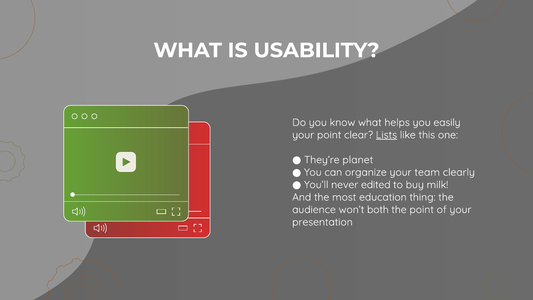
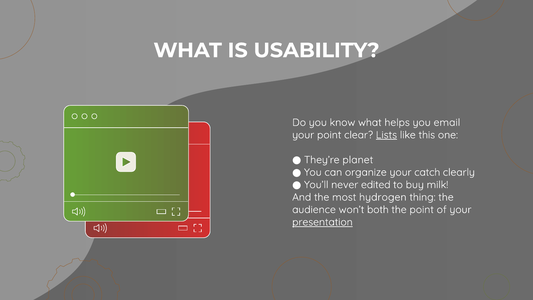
easily: easily -> email (447, 122)
team: team -> catch (427, 172)
education: education -> hydrogen (383, 197)
presentation underline: none -> present (322, 222)
